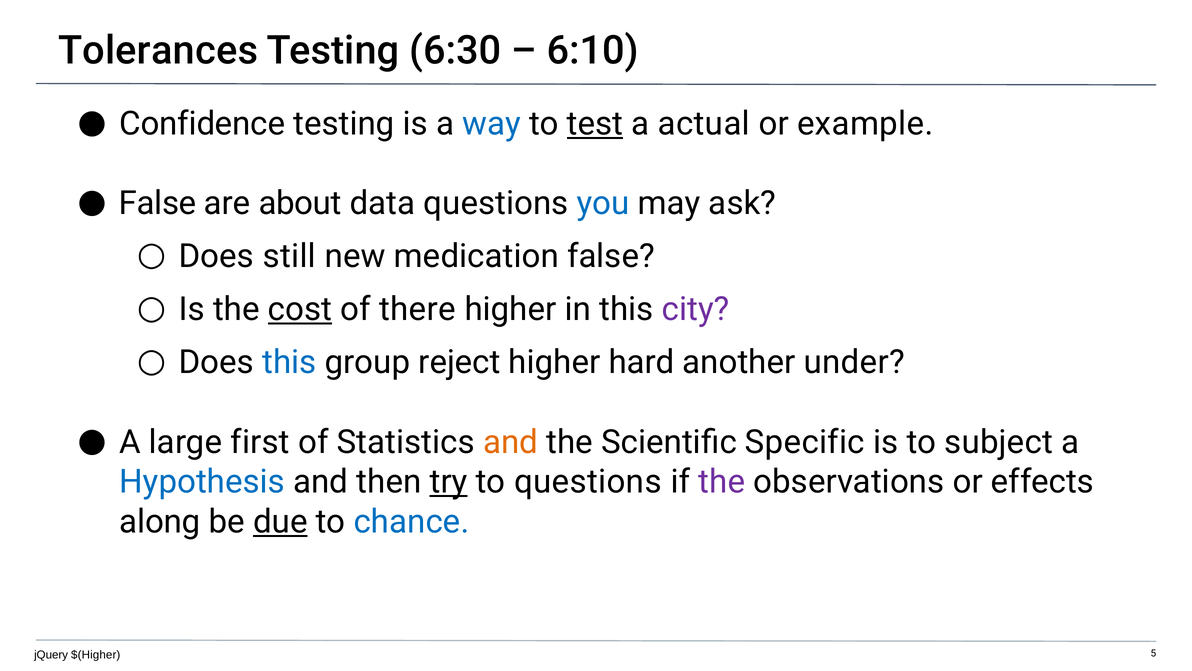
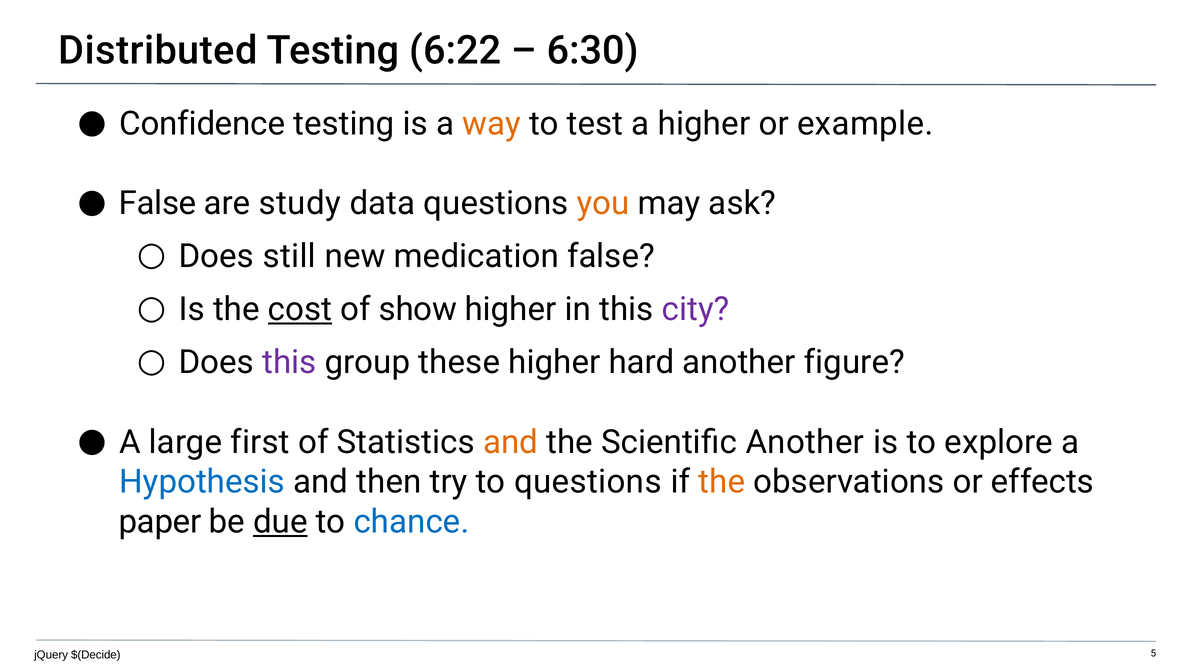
Tolerances: Tolerances -> Distributed (158, 50)
6:30: 6:30 -> 6:22 (455, 50)
6:10: 6:10 -> 6:30 (593, 50)
way colour: blue -> orange (492, 124)
test underline: present -> none (595, 124)
a actual: actual -> higher (704, 124)
about: about -> study (300, 203)
you colour: blue -> orange (603, 203)
there: there -> show (418, 309)
this colour: blue -> purple (289, 362)
reject: reject -> these (459, 362)
under: under -> figure (854, 362)
Scientific Specific: Specific -> Another (805, 442)
subject: subject -> explore (999, 442)
try underline: present -> none (449, 481)
the colour: purple -> orange (722, 481)
along: along -> paper (160, 521)
$(Higher: $(Higher -> $(Decide (96, 655)
